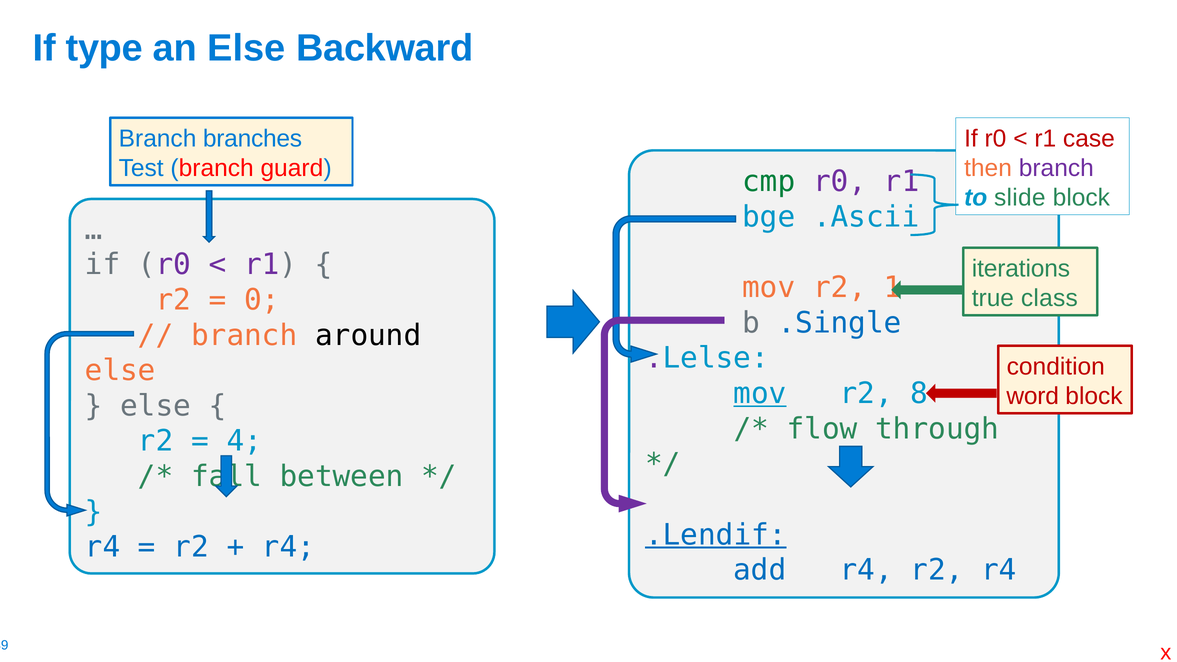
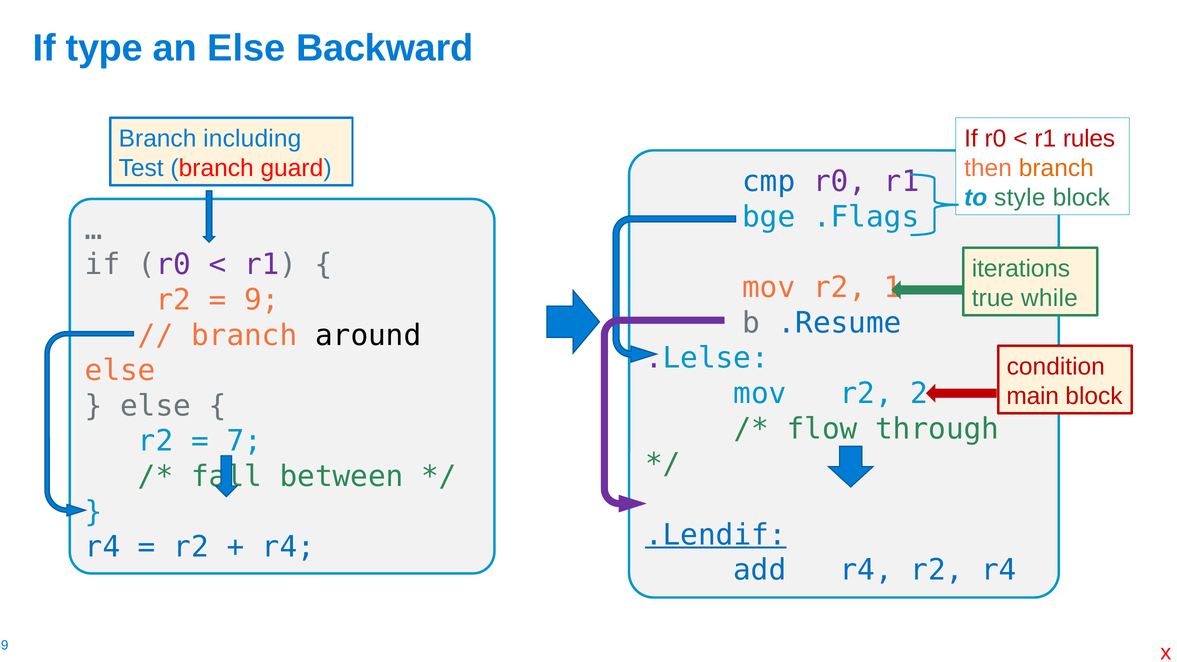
branches: branches -> including (252, 139)
case: case -> rules (1089, 139)
branch colour: purple -> orange (1056, 168)
cmp colour: green -> blue (769, 182)
slide: slide -> style (1020, 198)
.Ascii: .Ascii -> .Flags (866, 217)
class: class -> while (1049, 298)
0: 0 -> 9 (262, 300)
.Single: .Single -> .Resume (840, 323)
mov underline: present -> none (760, 394)
8: 8 -> 2 (919, 394)
word: word -> main (1033, 396)
4: 4 -> 7 (244, 441)
